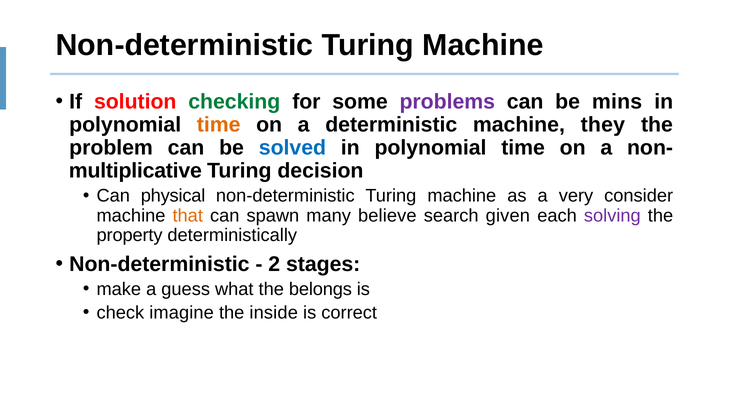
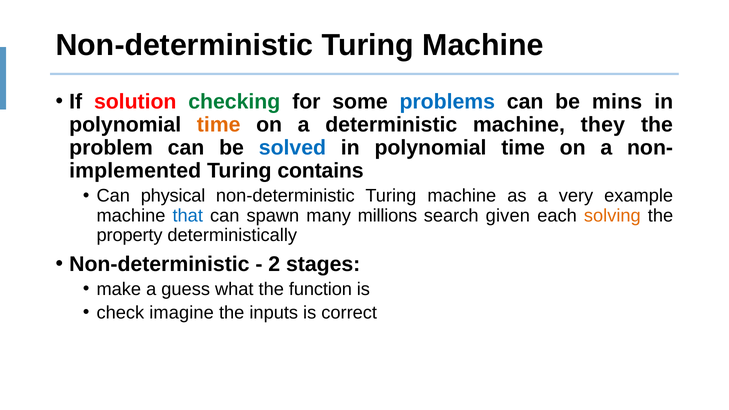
problems colour: purple -> blue (447, 102)
multiplicative: multiplicative -> implemented (135, 171)
decision: decision -> contains (321, 171)
consider: consider -> example (639, 196)
that colour: orange -> blue (188, 216)
believe: believe -> millions (387, 216)
solving colour: purple -> orange (612, 216)
belongs: belongs -> function (320, 289)
inside: inside -> inputs (274, 313)
